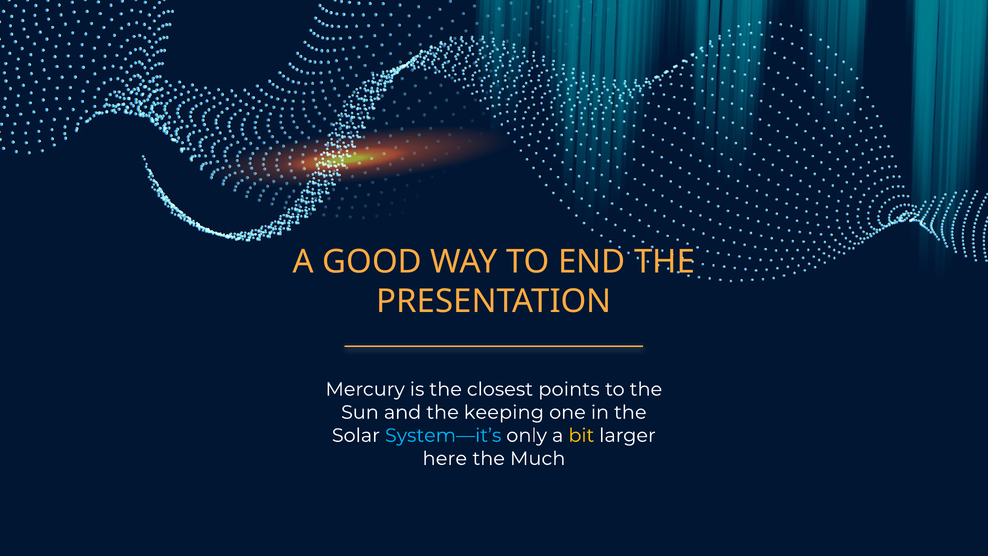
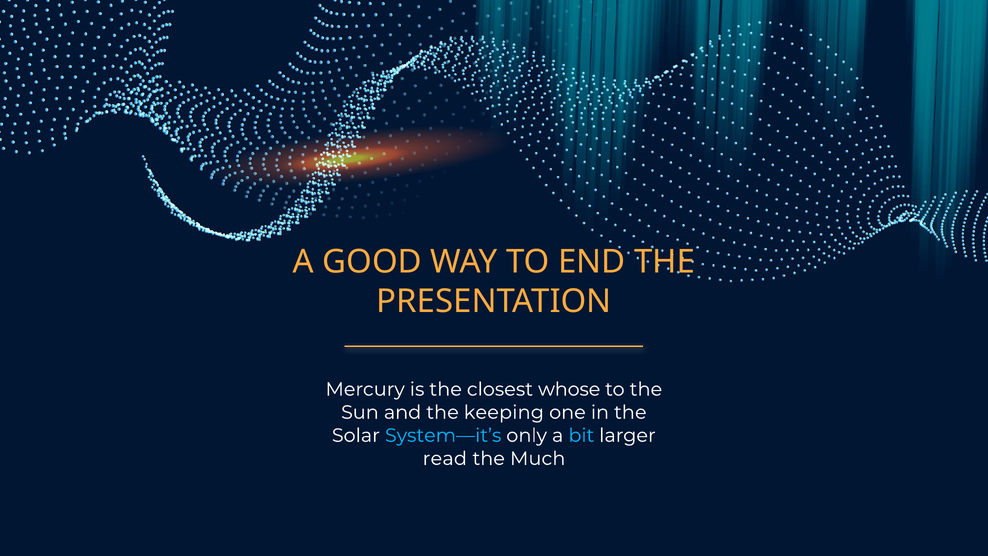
points: points -> whose (569, 389)
bit colour: yellow -> light blue (581, 435)
here: here -> read (445, 458)
